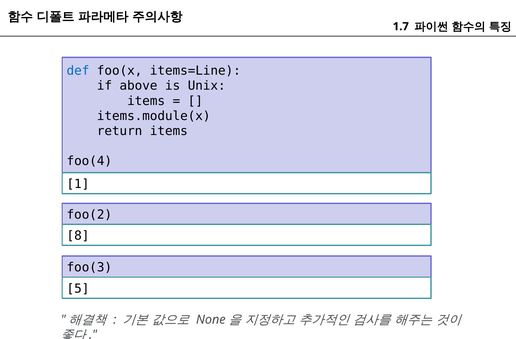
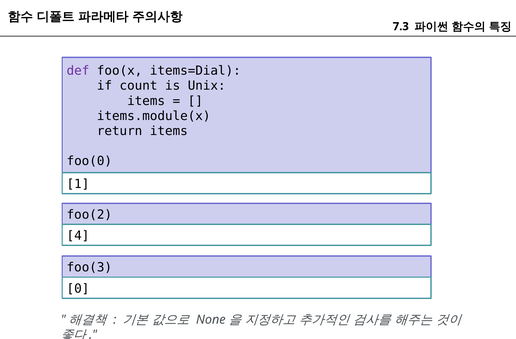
1.7: 1.7 -> 7.3 (401, 26)
def colour: blue -> purple (78, 71)
items=Line: items=Line -> items=Dial (195, 71)
above: above -> count (139, 86)
foo(4: foo(4 -> foo(0 (89, 161)
8: 8 -> 4 (78, 236)
5: 5 -> 0 (78, 289)
